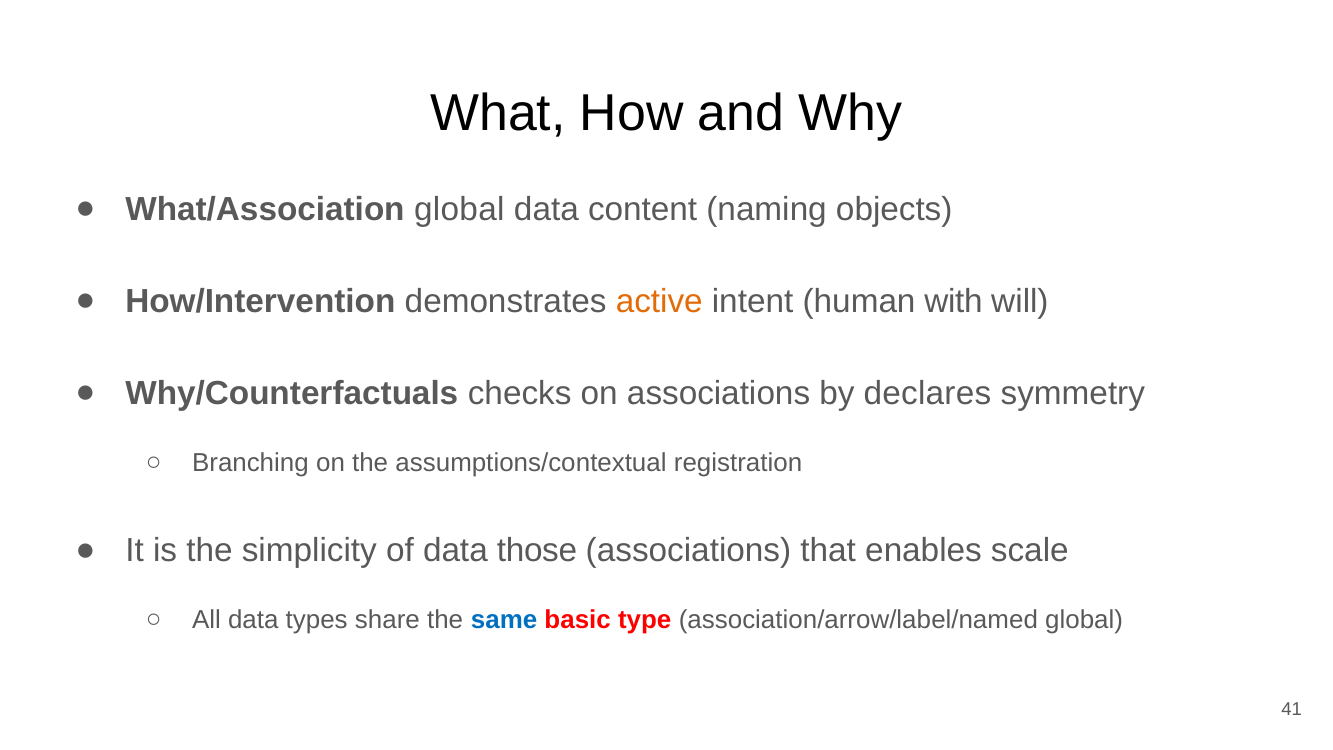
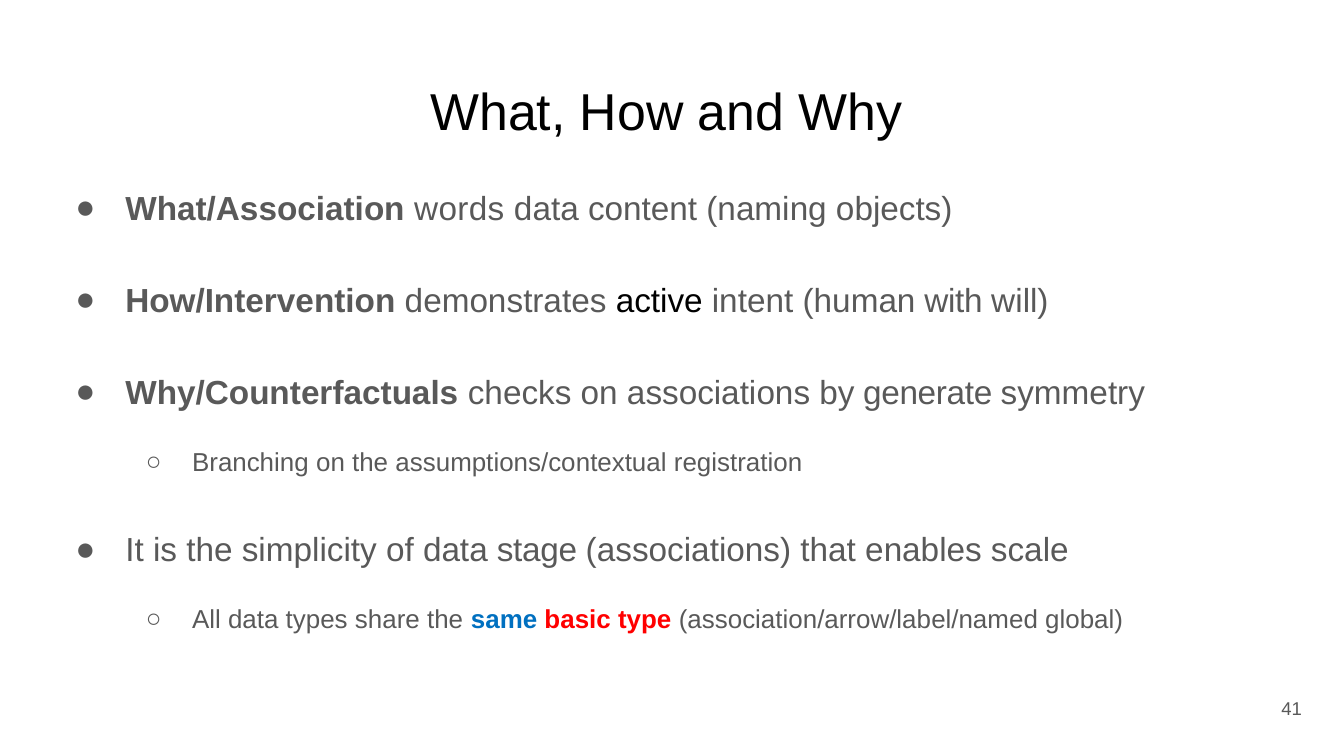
What/Association global: global -> words (459, 210)
active colour: orange -> black (659, 302)
declares: declares -> generate (928, 394)
those: those -> stage (537, 551)
